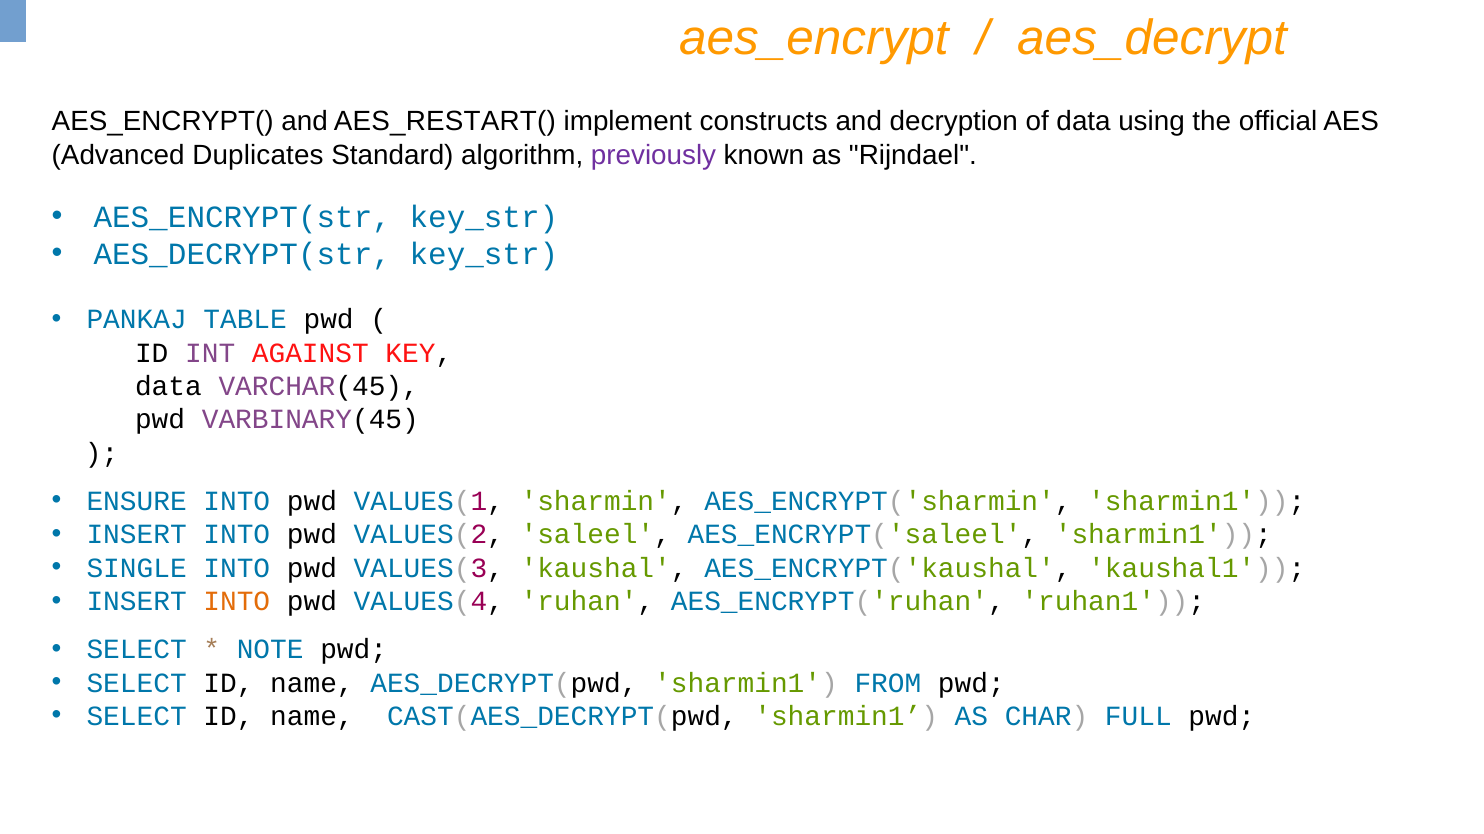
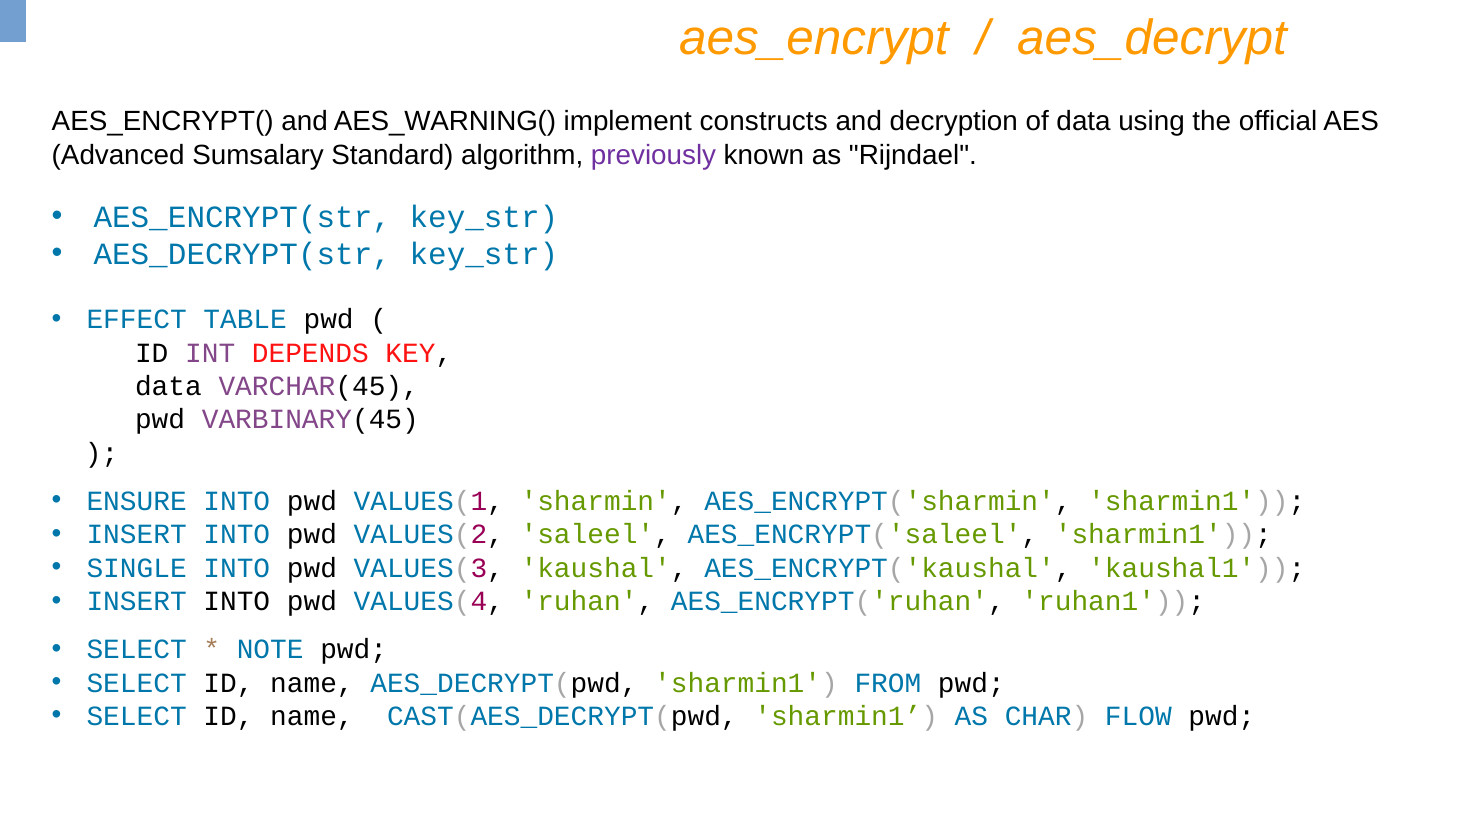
AES_RESTART(: AES_RESTART( -> AES_WARNING( (445, 122)
Duplicates: Duplicates -> Sumsalary (258, 155)
PANKAJ: PANKAJ -> EFFECT (137, 320)
AGAINST: AGAINST -> DEPENDS (310, 353)
INTO colour: orange -> black (237, 602)
FULL: FULL -> FLOW (1138, 717)
